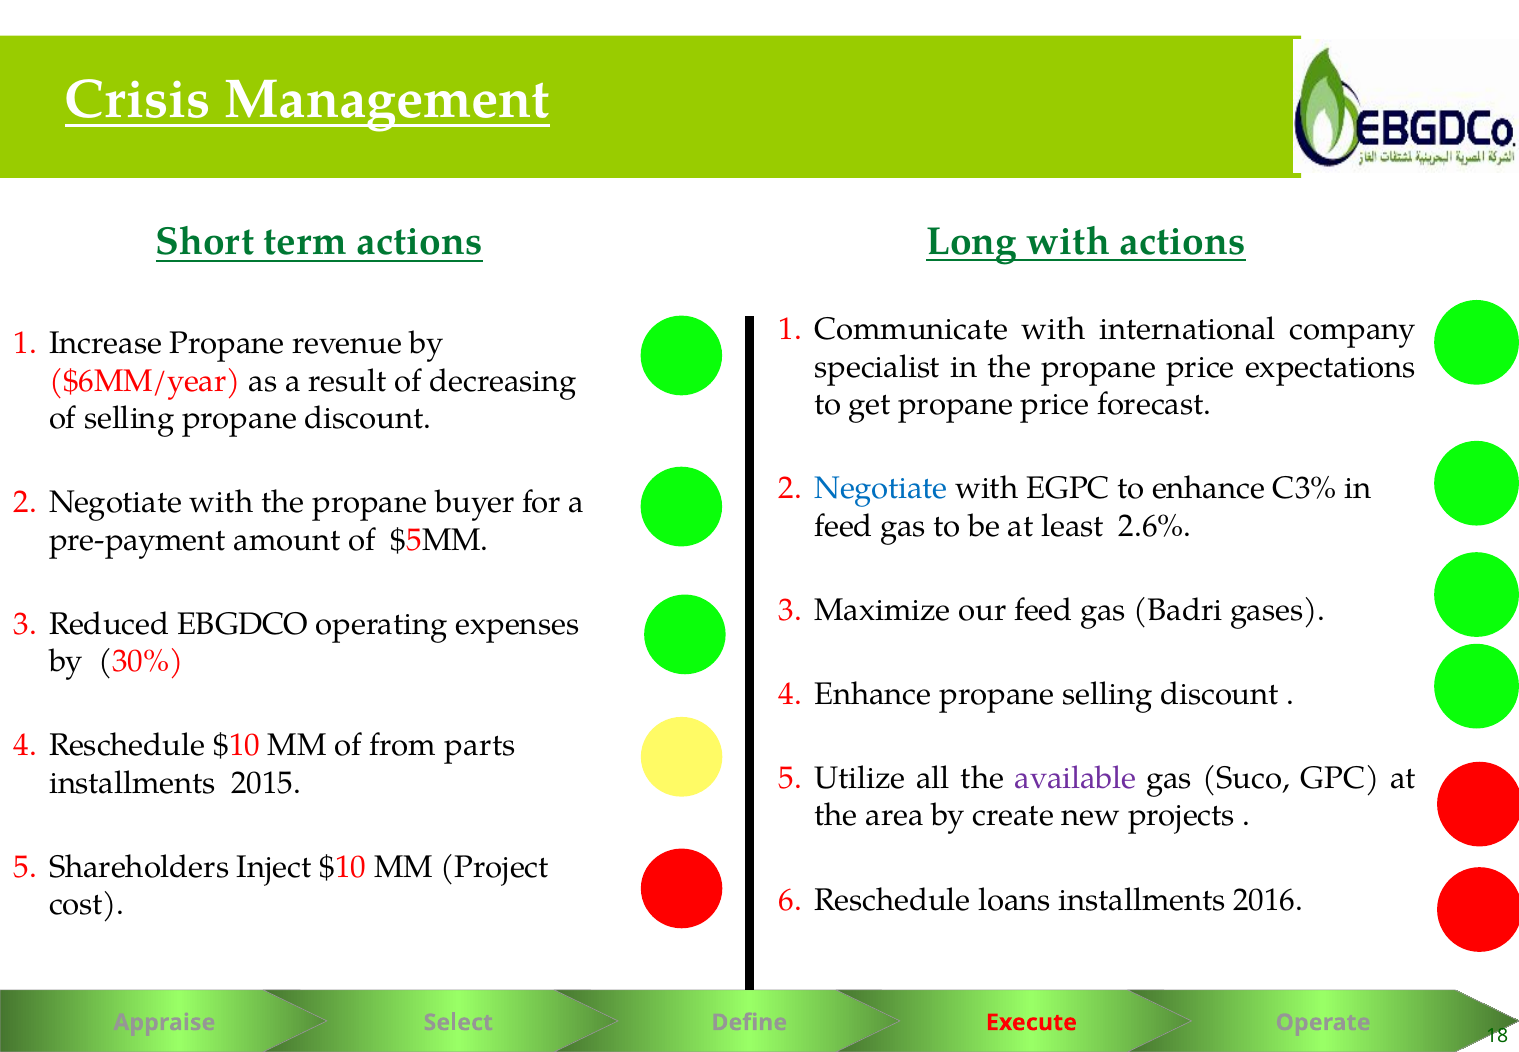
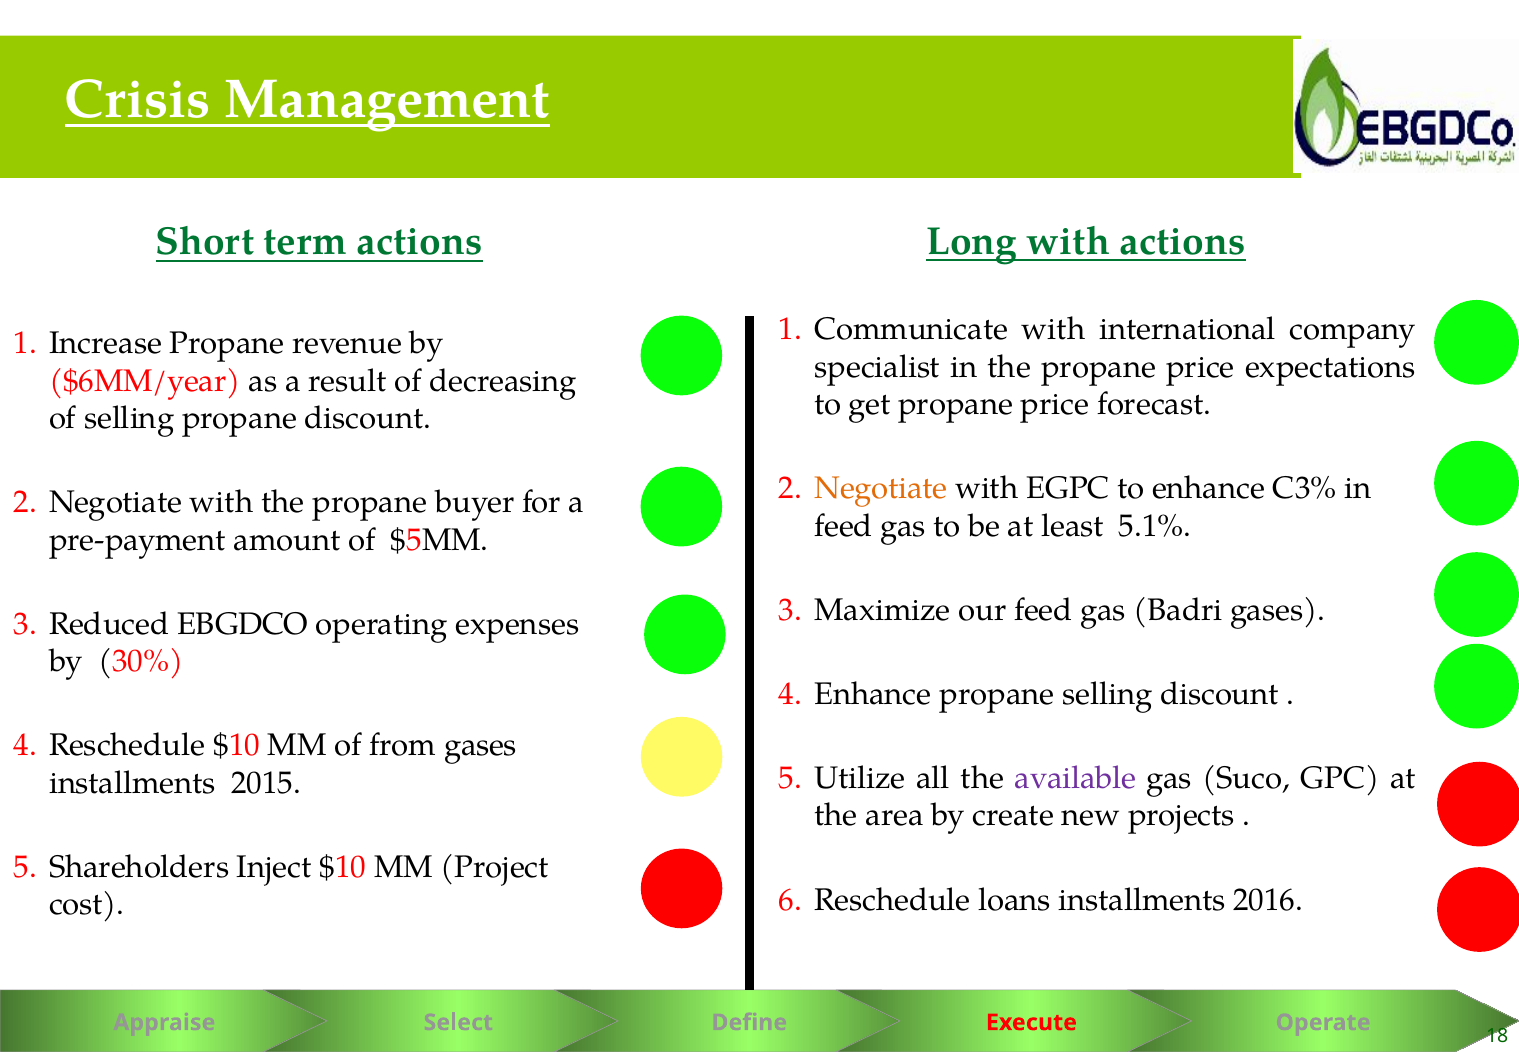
Negotiate colour: blue -> orange (881, 488)
2.6%: 2.6% -> 5.1% (1155, 526)
from parts: parts -> gases (480, 745)
